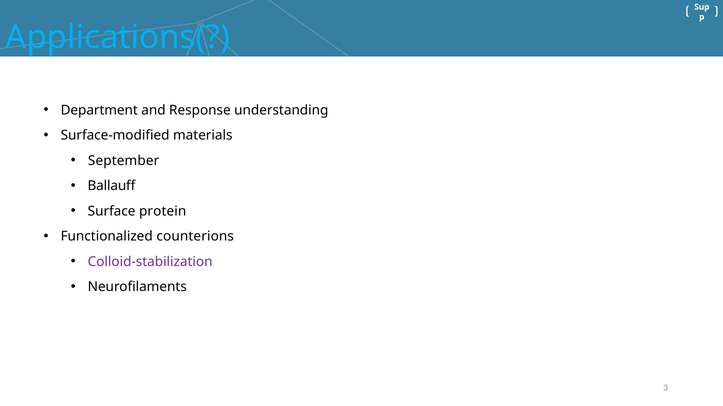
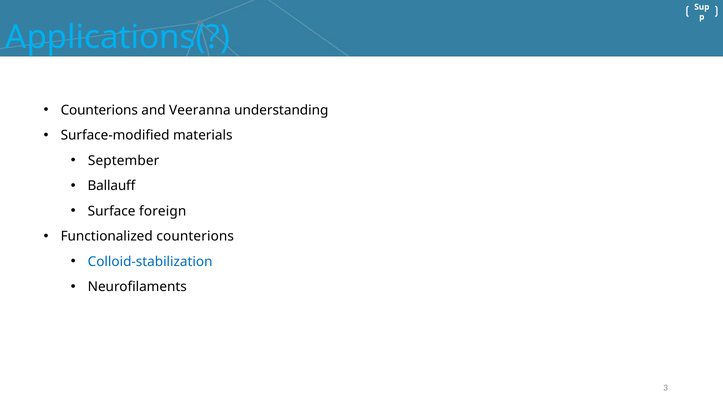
Department: Department -> Counterions (99, 110)
Response: Response -> Veeranna (200, 110)
protein: protein -> foreign (163, 212)
Colloid-stabilization colour: purple -> blue (150, 262)
